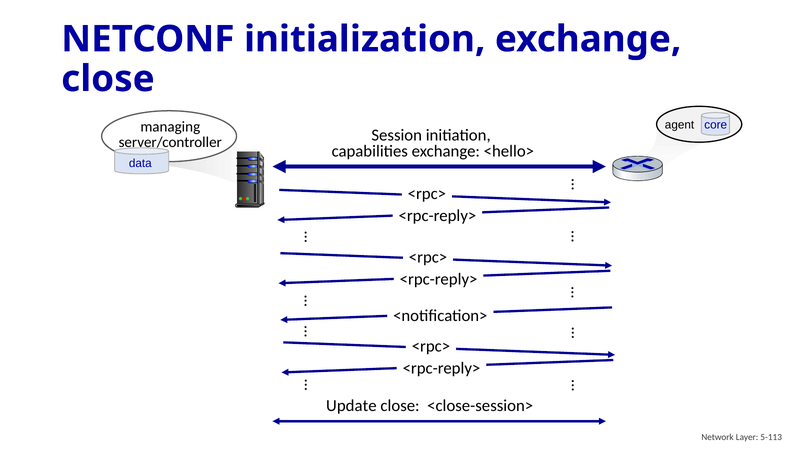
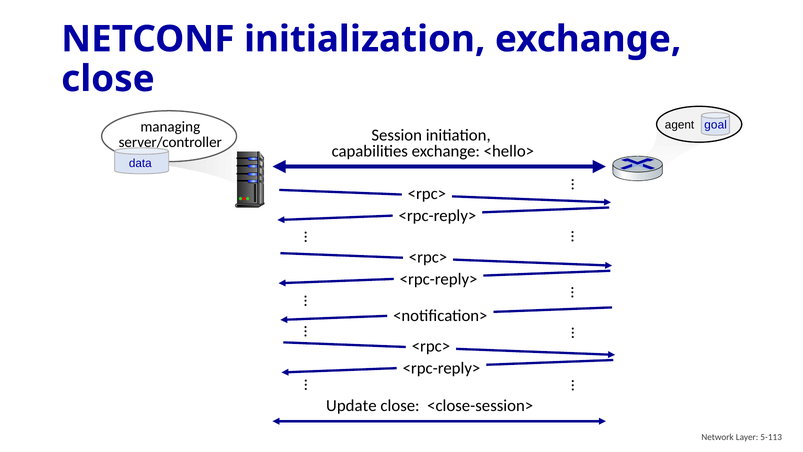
core: core -> goal (716, 125)
